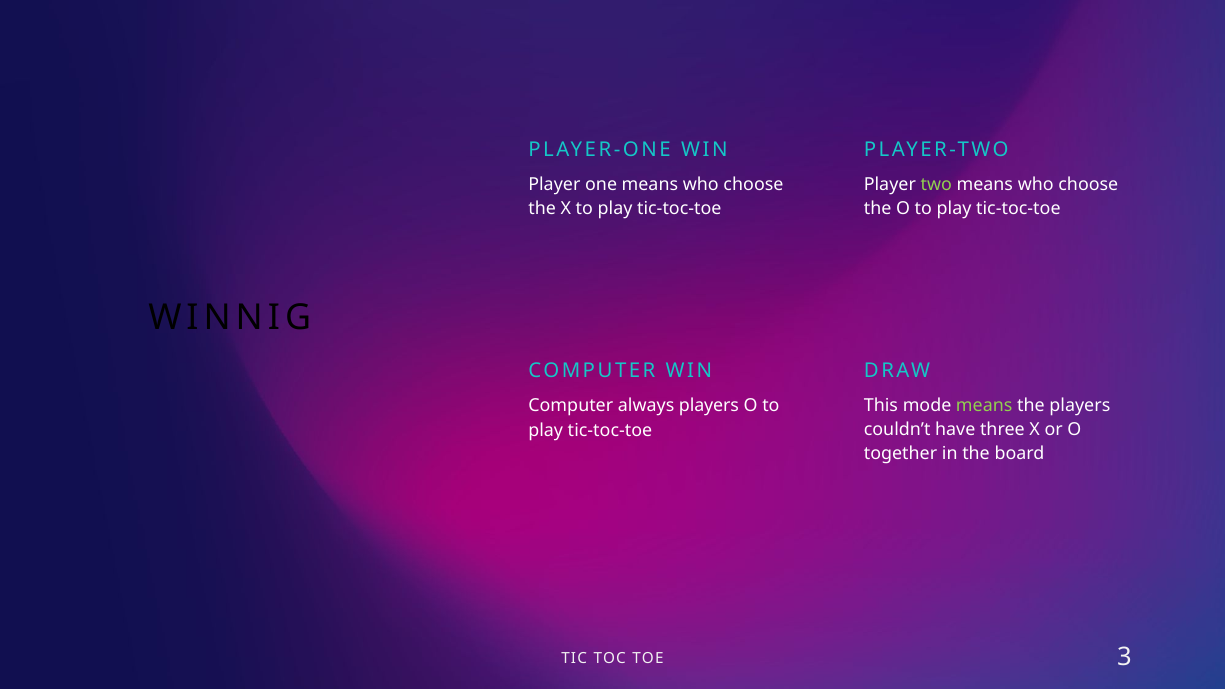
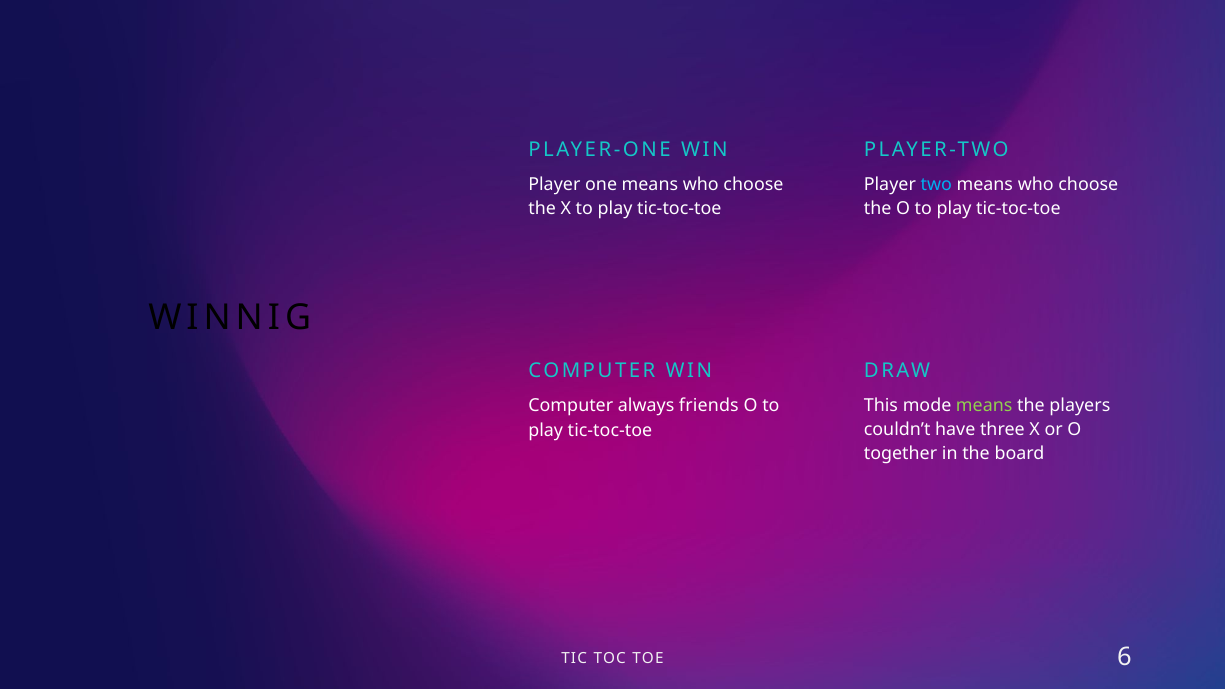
two colour: light green -> light blue (936, 184)
always players: players -> friends (709, 406)
3: 3 -> 6 (1124, 657)
